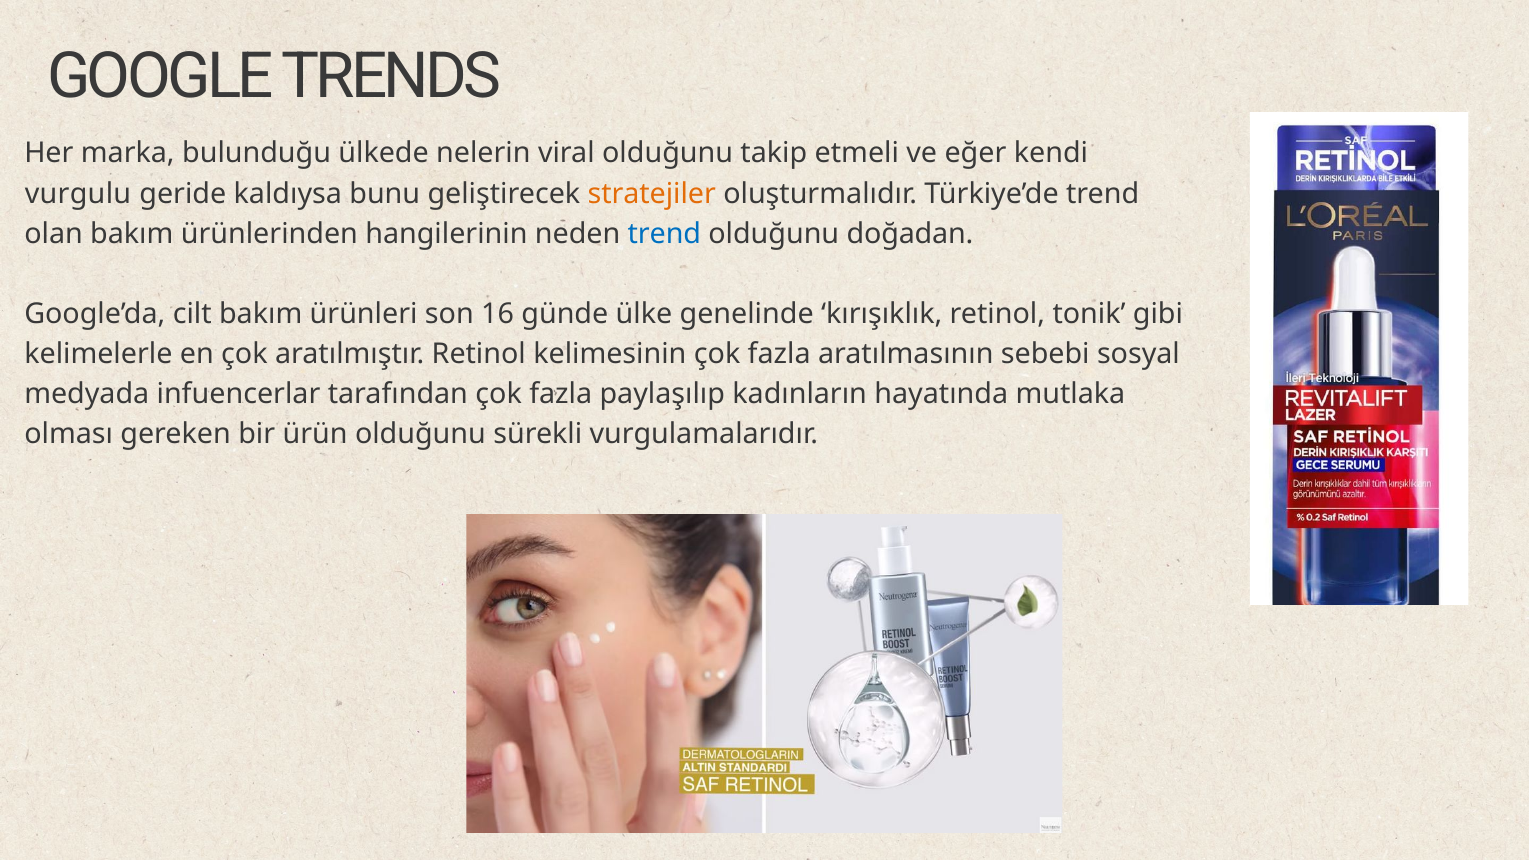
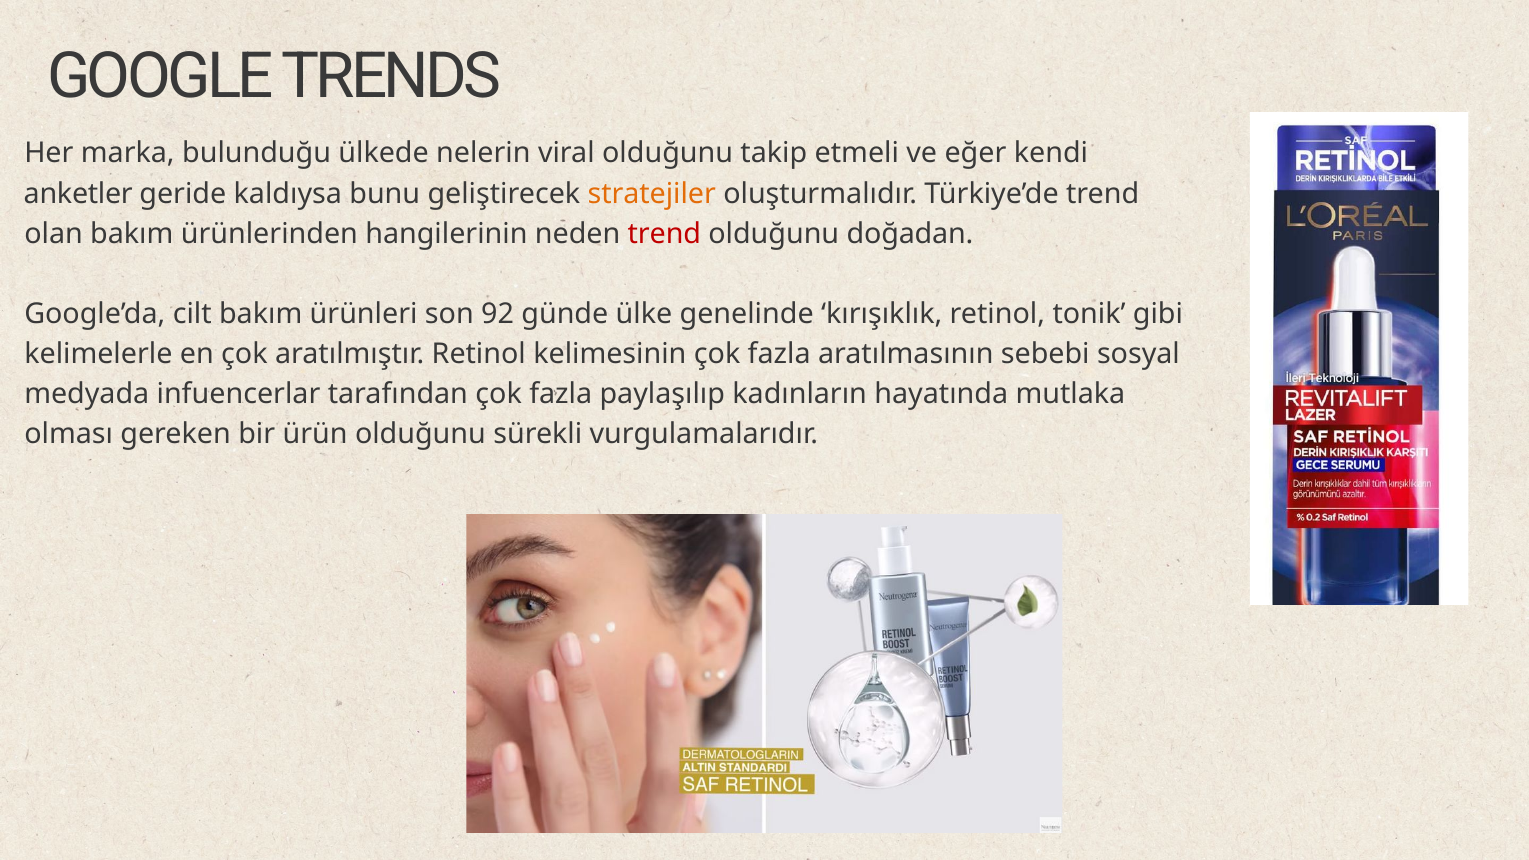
vurgulu: vurgulu -> anketler (78, 194)
trend colour: blue -> red (664, 234)
16: 16 -> 92 (498, 314)
